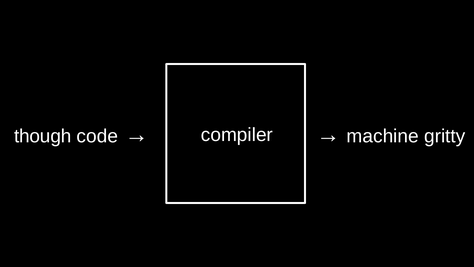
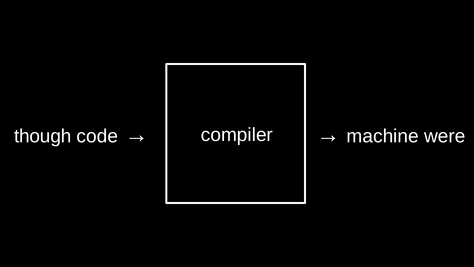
gritty: gritty -> were (445, 136)
